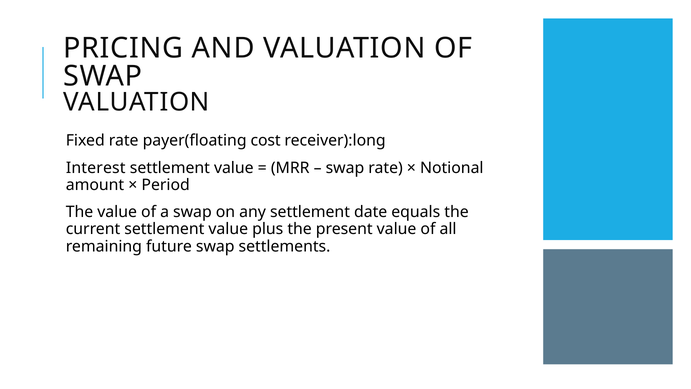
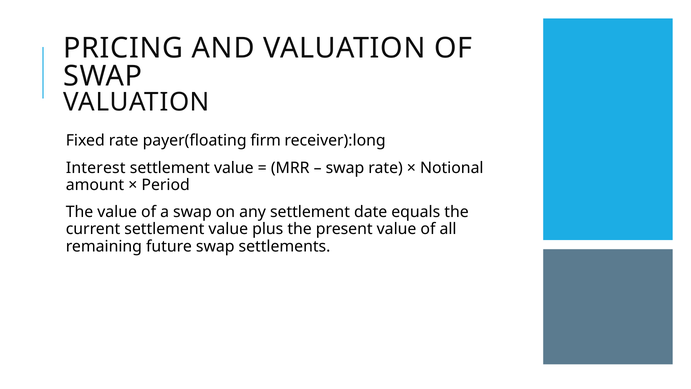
cost: cost -> firm (266, 141)
